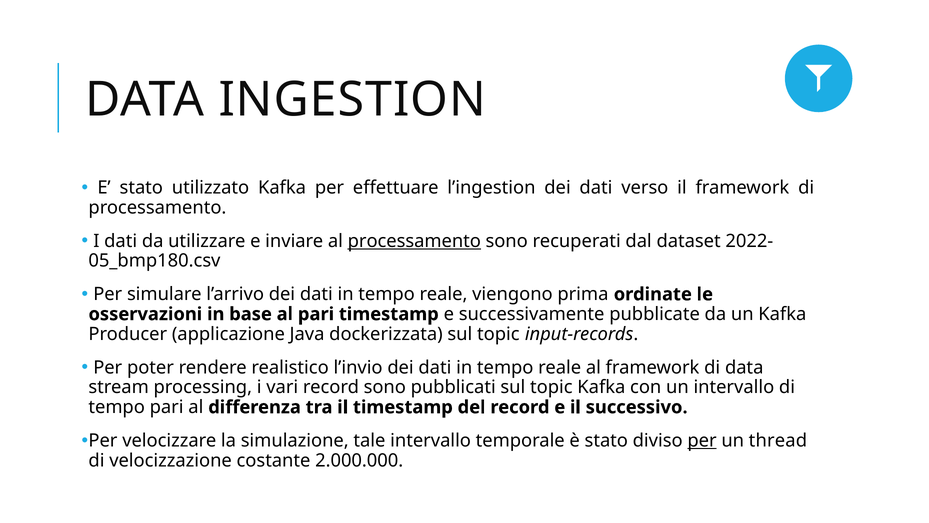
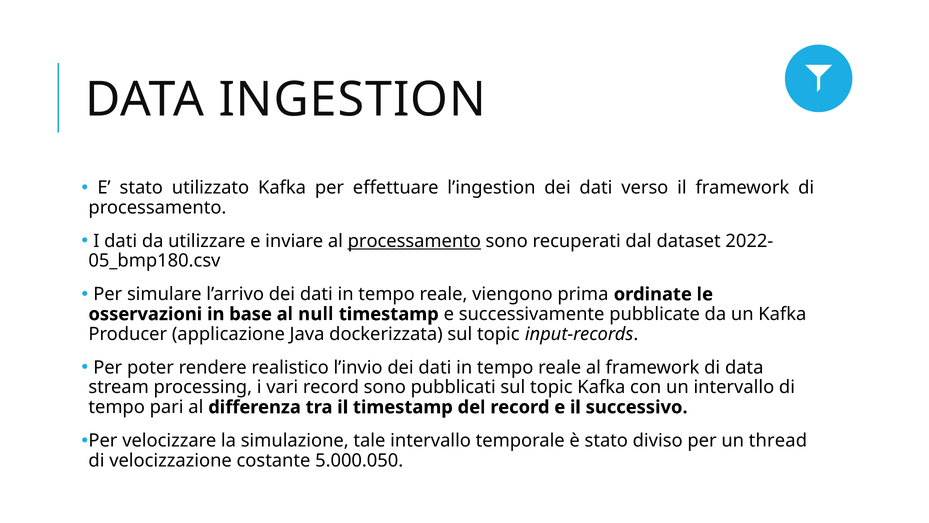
al pari: pari -> null (316, 314)
per underline: present -> none (702, 440)
2.000.000: 2.000.000 -> 5.000.050 (359, 460)
